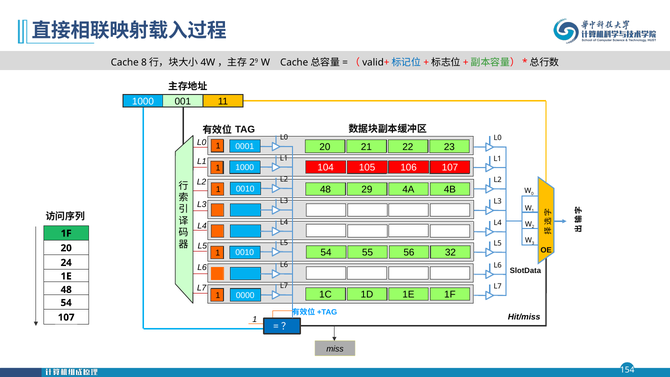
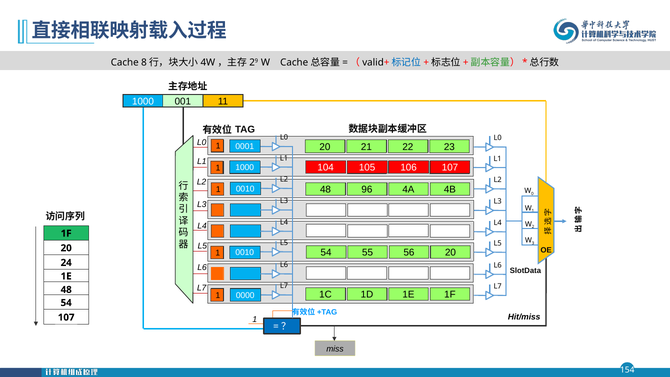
29: 29 -> 96 (367, 189)
56 32: 32 -> 20 (450, 252)
